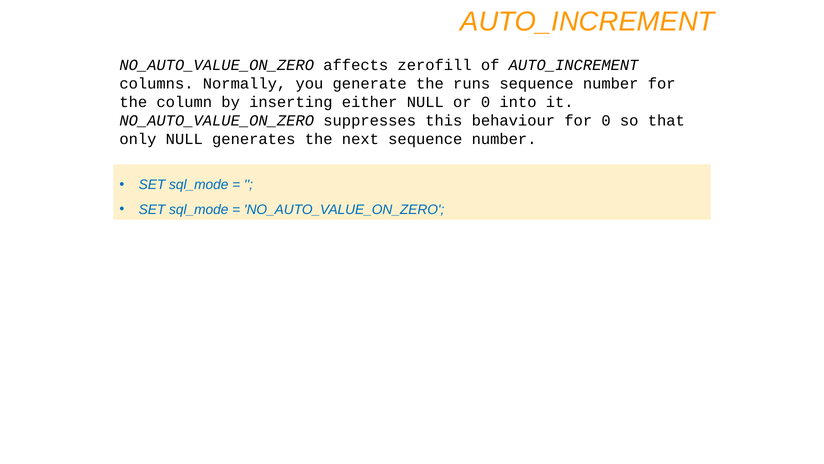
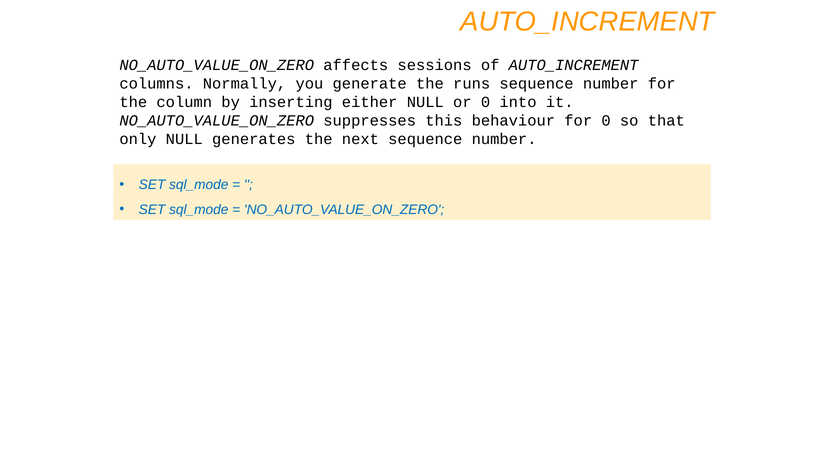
zerofill: zerofill -> sessions (435, 65)
